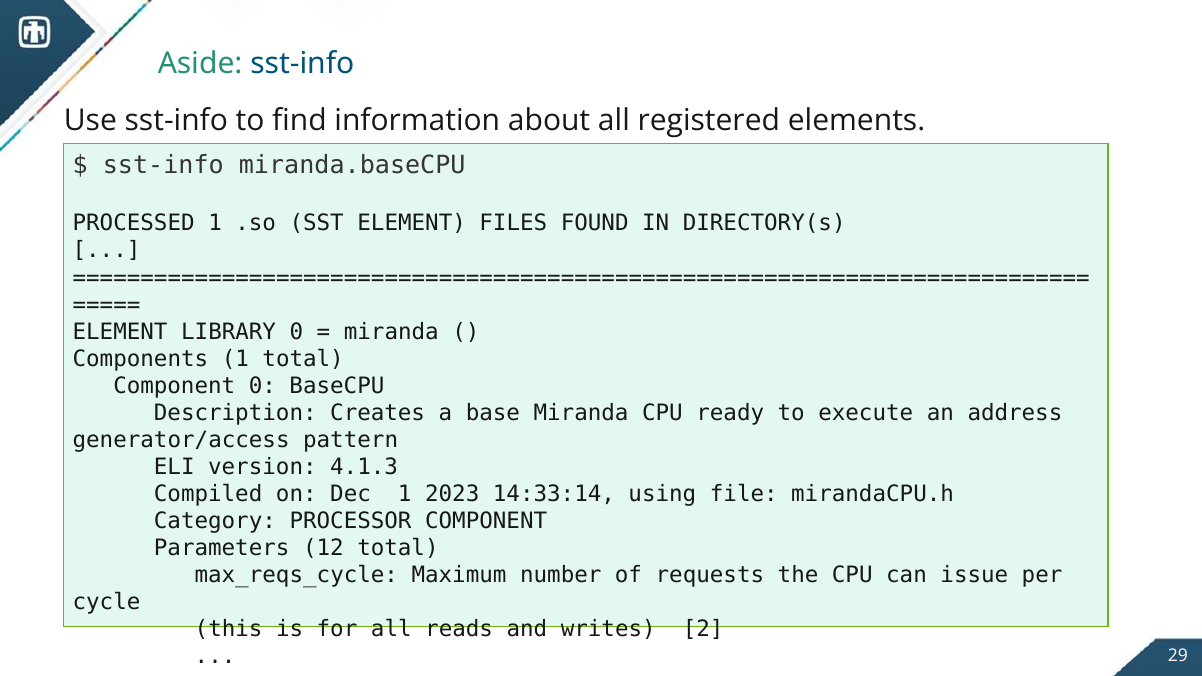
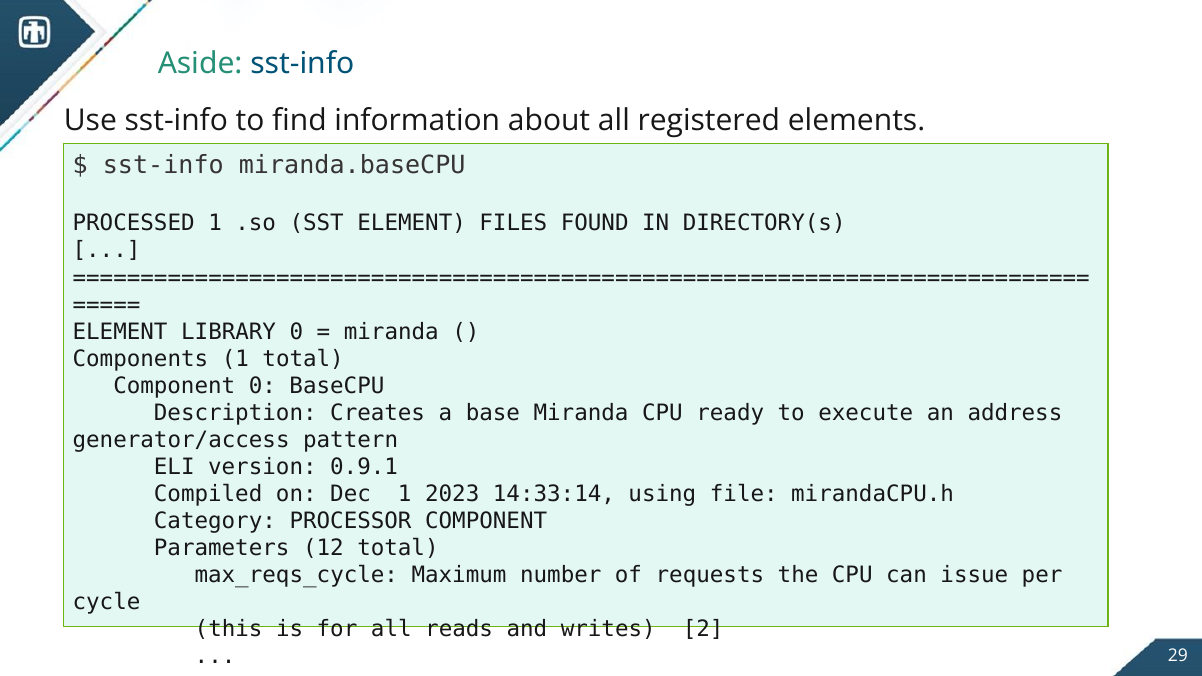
4.1.3: 4.1.3 -> 0.9.1 (364, 467)
